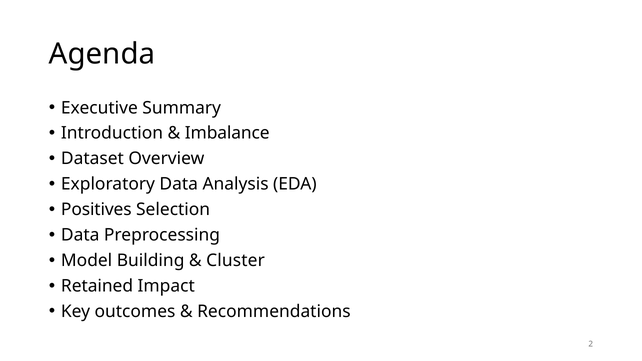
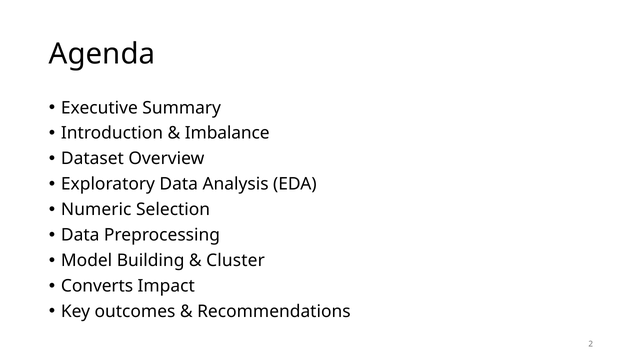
Positives: Positives -> Numeric (96, 210)
Retained: Retained -> Converts (97, 286)
